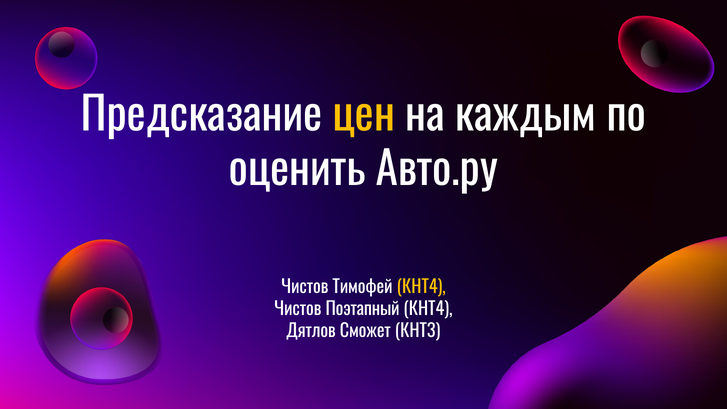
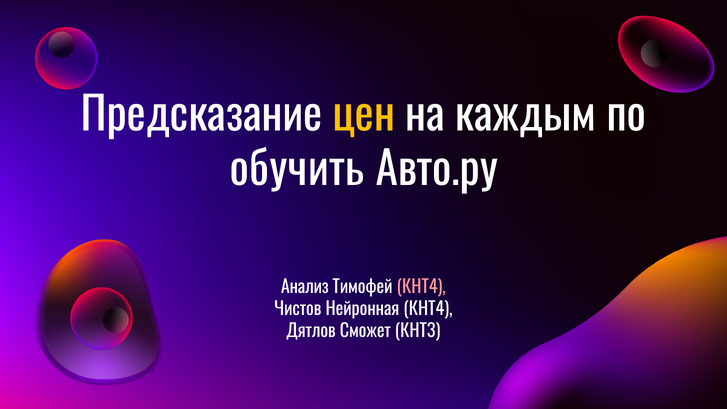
оценить: оценить -> обучить (297, 170)
Чистов: Чистов -> Анализ (305, 287)
КНТ4 colour: yellow -> pink (421, 287)
Поэтапный: Поэтапный -> Нейронная (362, 309)
